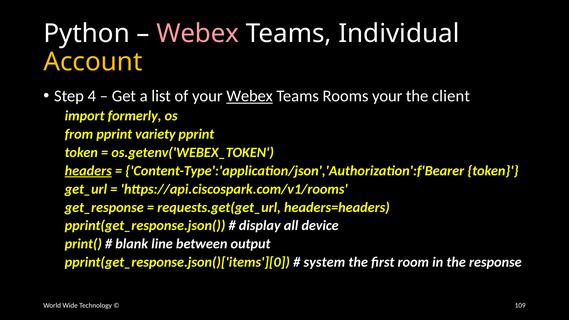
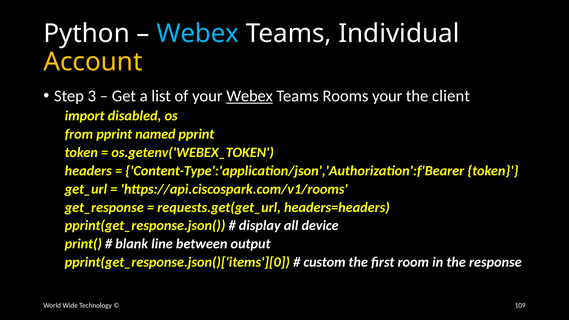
Webex colour: pink -> light blue (198, 34)
4: 4 -> 3 (92, 96)
formerly: formerly -> disabled (135, 116)
variety: variety -> named (155, 134)
headers underline: present -> none (88, 171)
system: system -> custom (324, 262)
